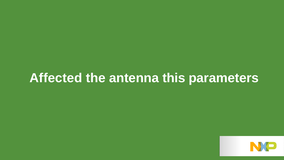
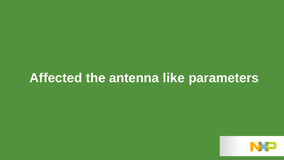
this: this -> like (174, 78)
